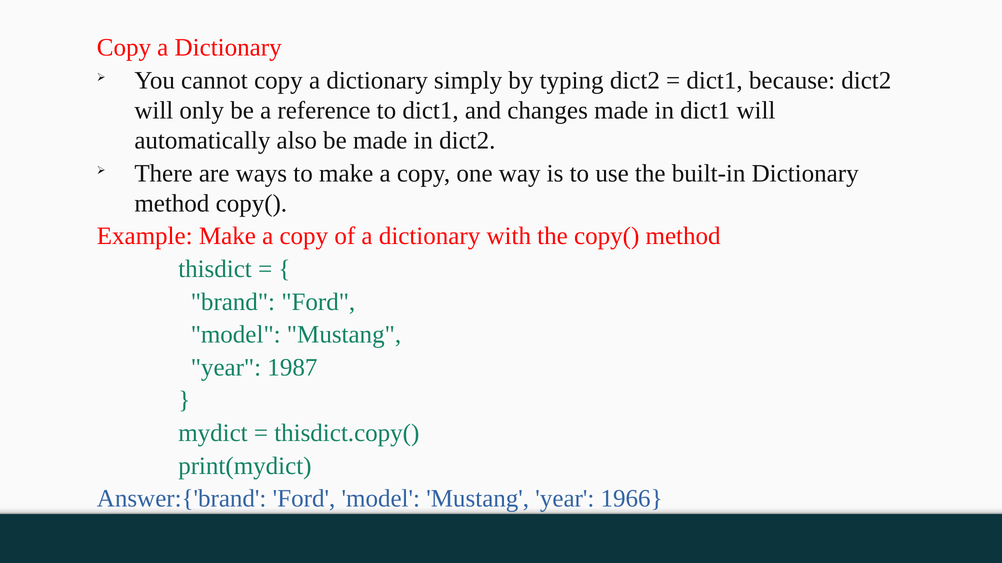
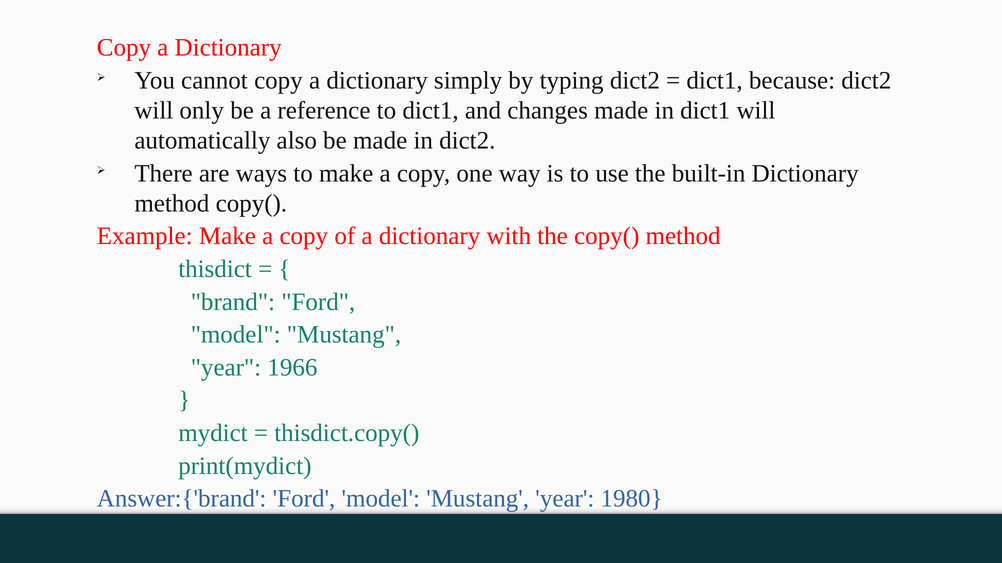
1987: 1987 -> 1966 (292, 368)
1966: 1966 -> 1980 (632, 499)
